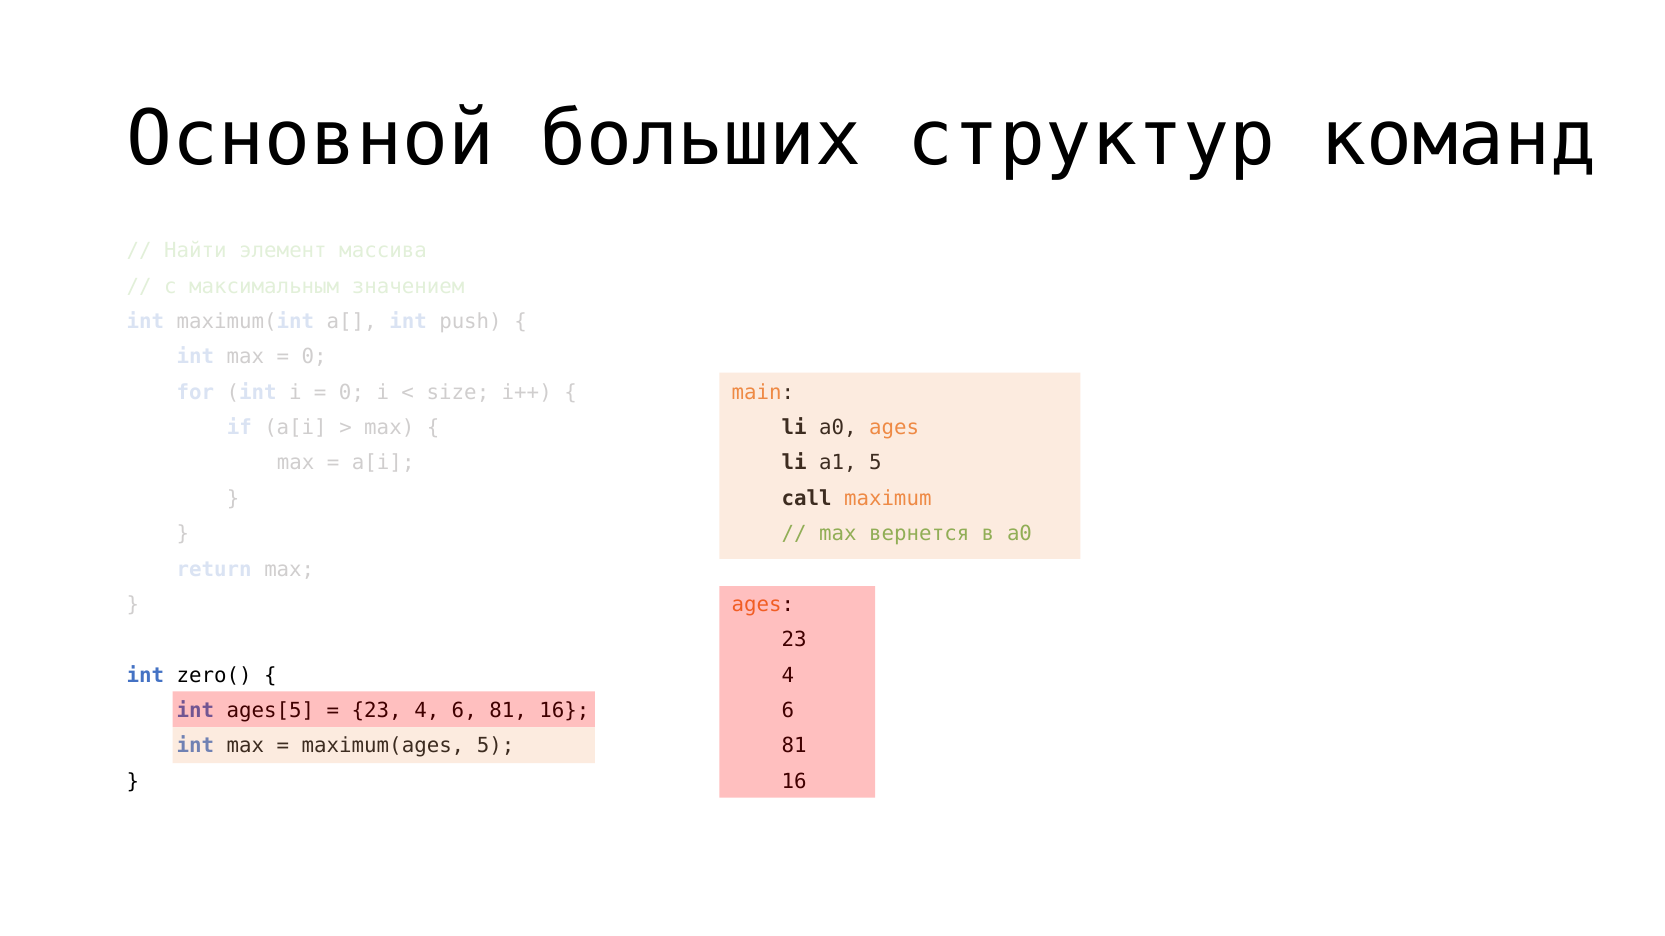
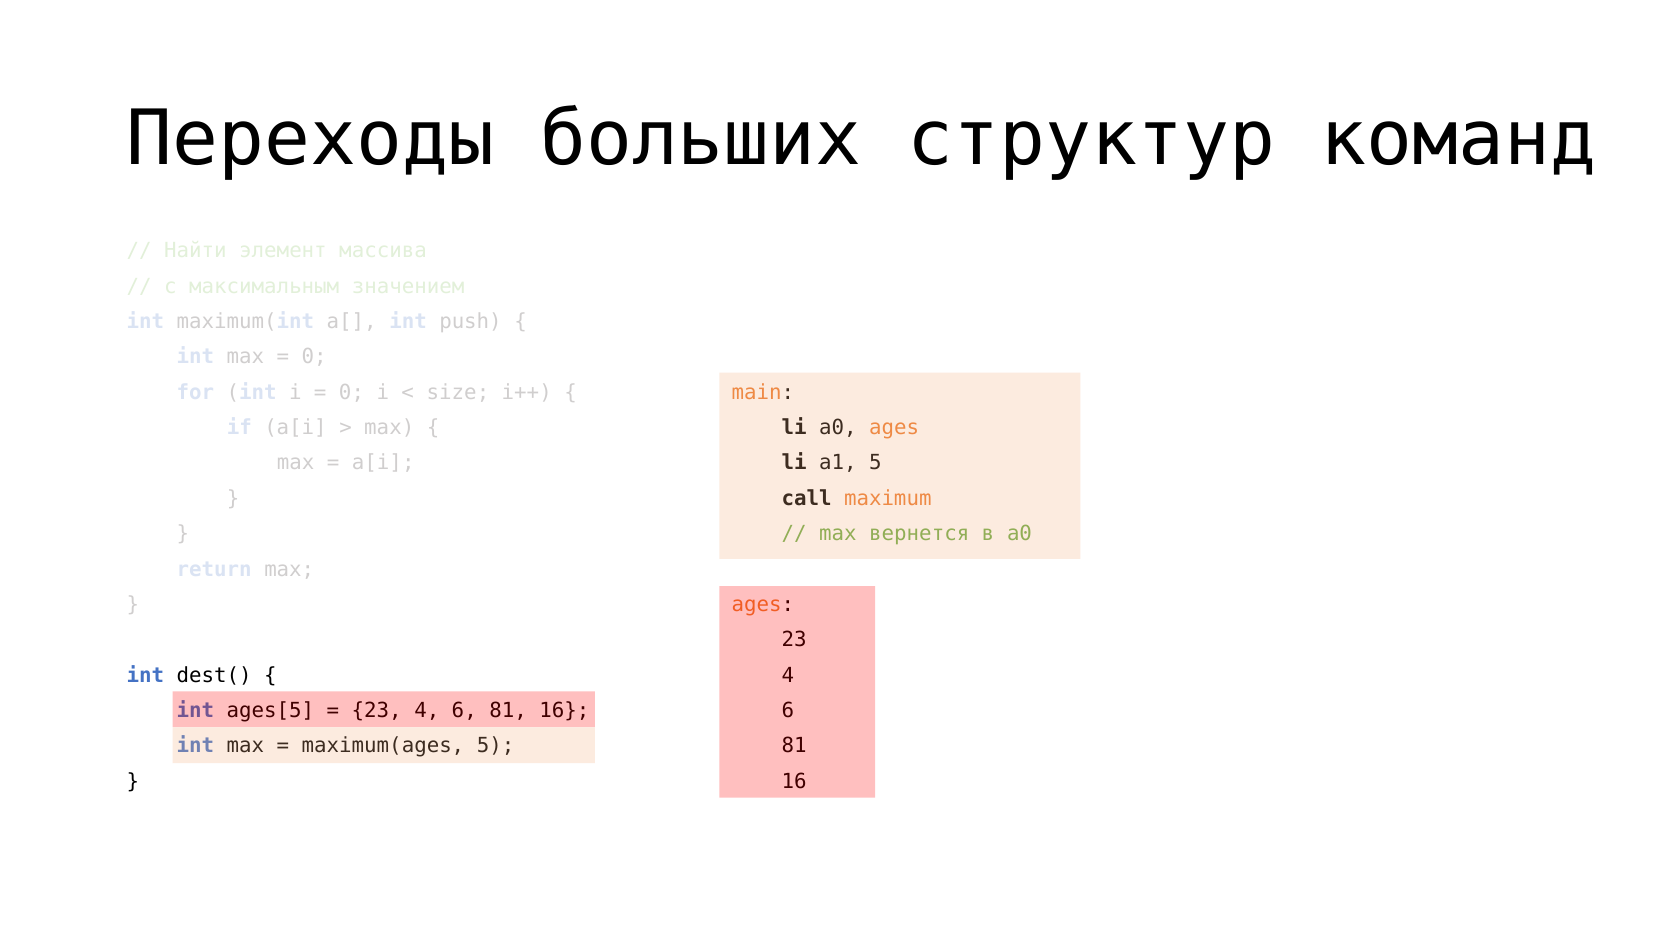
Основной: Основной -> Переходы (311, 140)
zero(: zero( -> dest( (214, 676)
